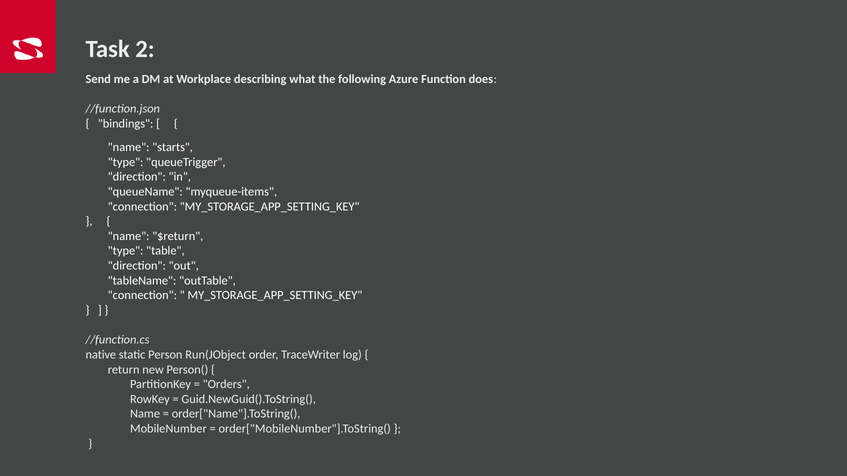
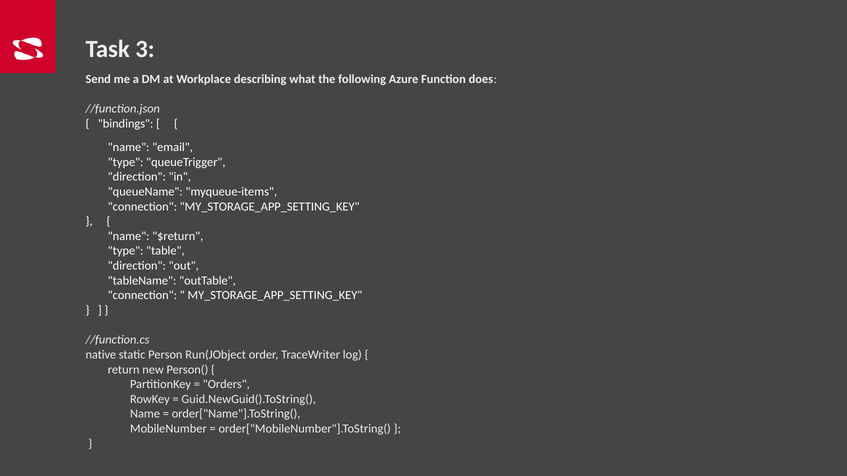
2: 2 -> 3 (145, 49)
starts: starts -> email (173, 147)
